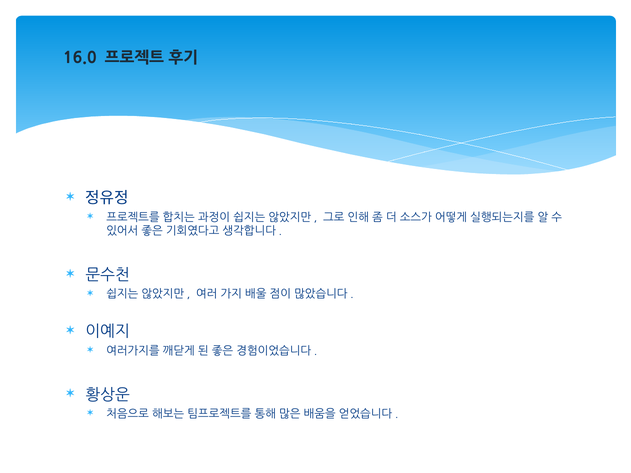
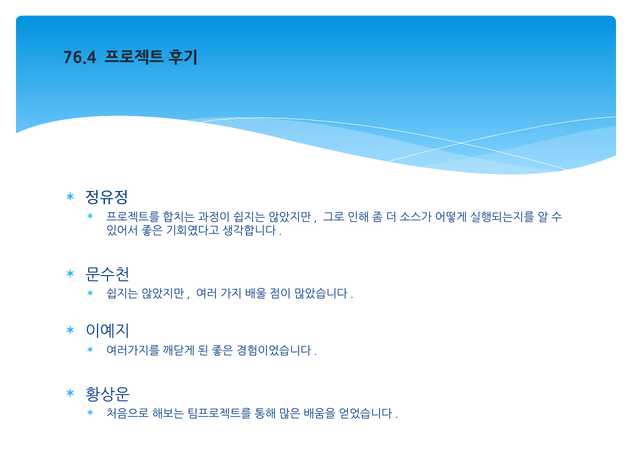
16.0: 16.0 -> 76.4 (80, 58)
